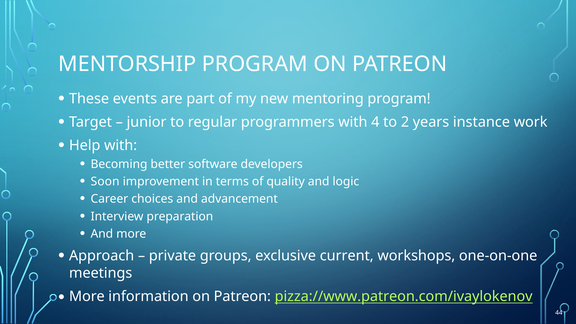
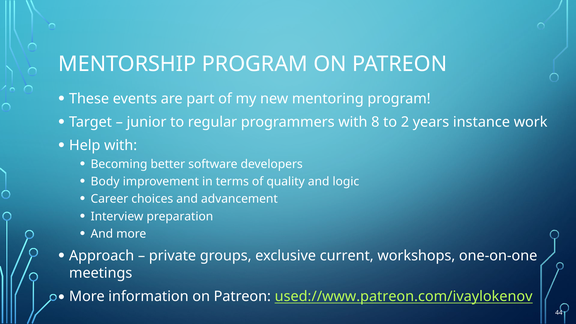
4: 4 -> 8 (375, 122)
Soon: Soon -> Body (105, 182)
pizza://www.patreon.com/ivaylokenov: pizza://www.patreon.com/ivaylokenov -> used://www.patreon.com/ivaylokenov (404, 296)
